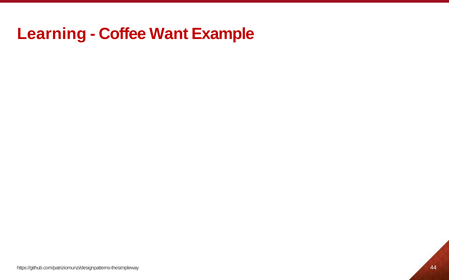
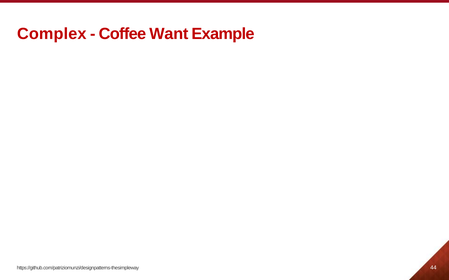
Learning: Learning -> Complex (52, 34)
